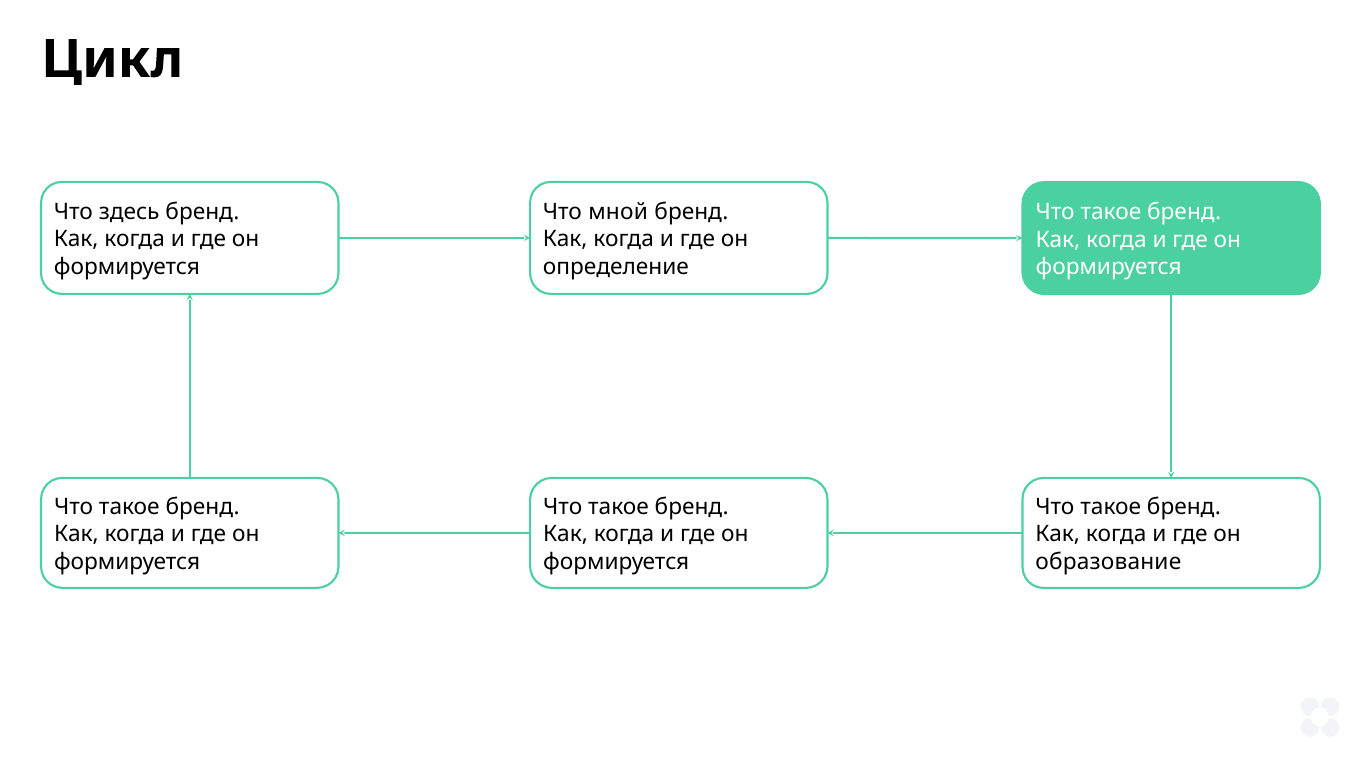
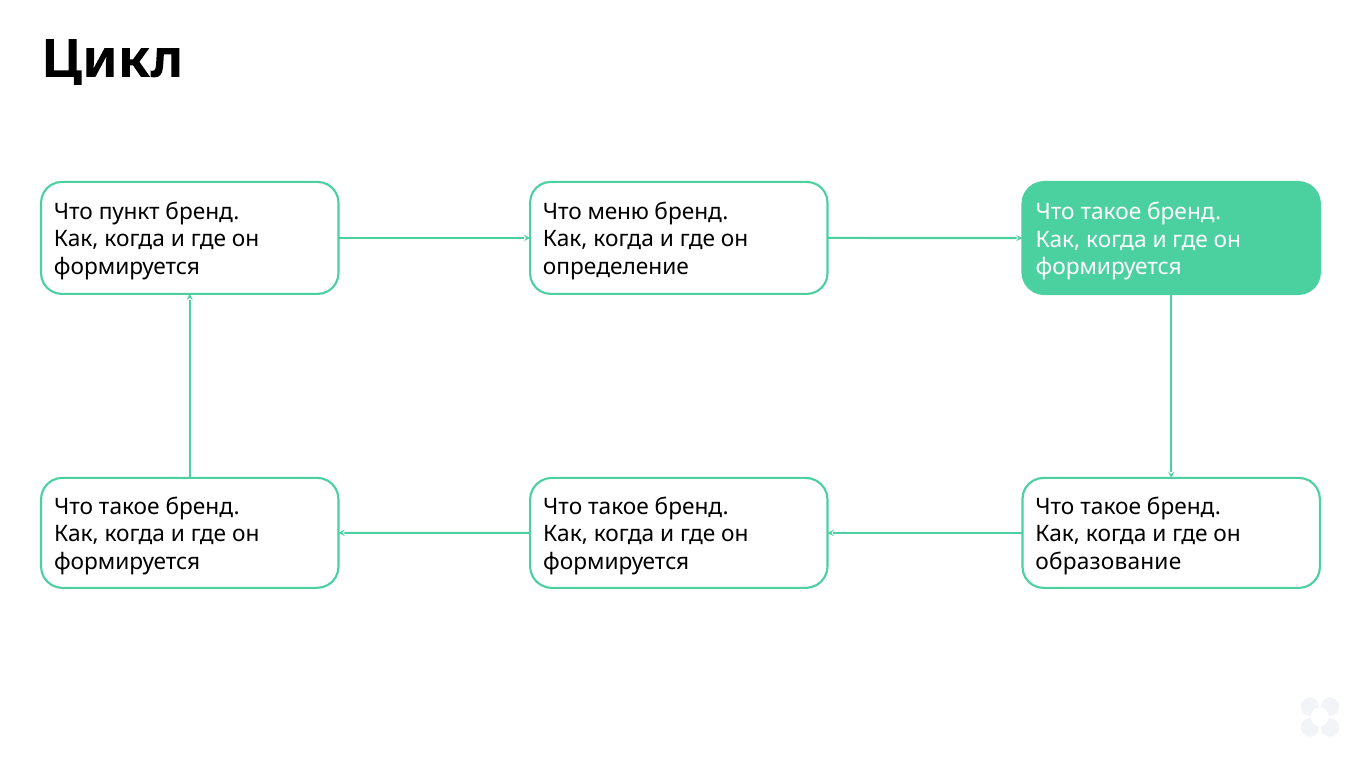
здесь: здесь -> пункт (129, 212)
мной: мной -> меню (618, 212)
